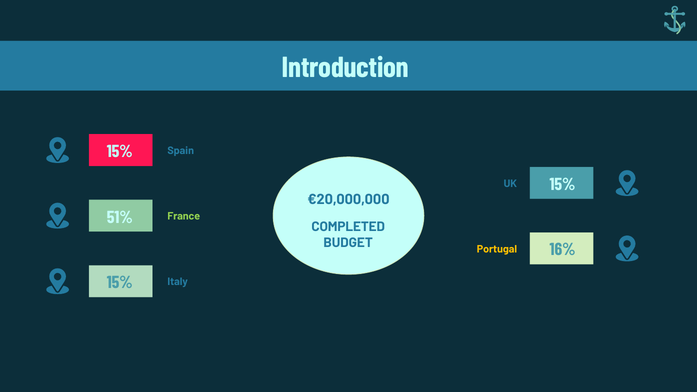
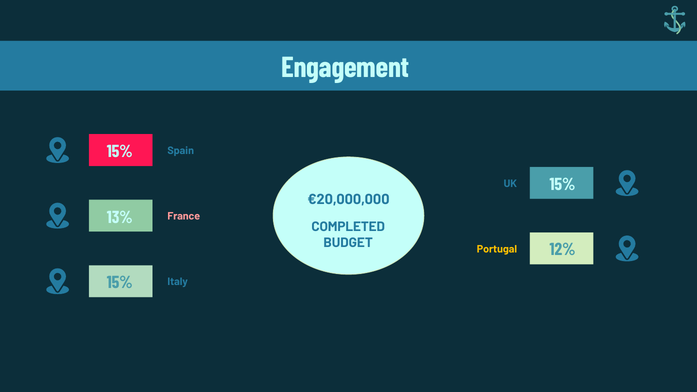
Introduction: Introduction -> Engagement (345, 68)
51%: 51% -> 13% (120, 217)
France colour: light green -> pink (184, 216)
16%: 16% -> 12% (563, 250)
